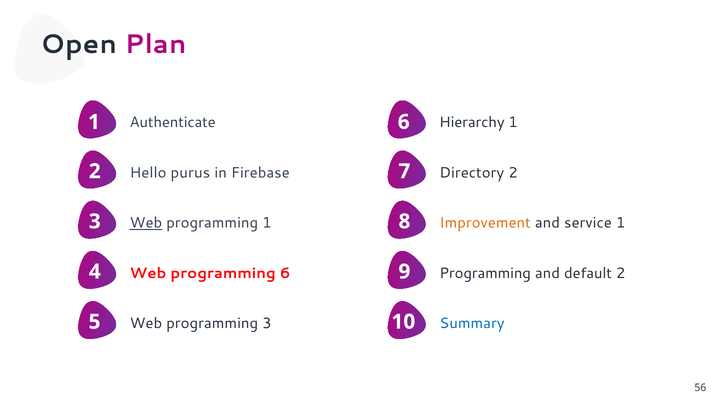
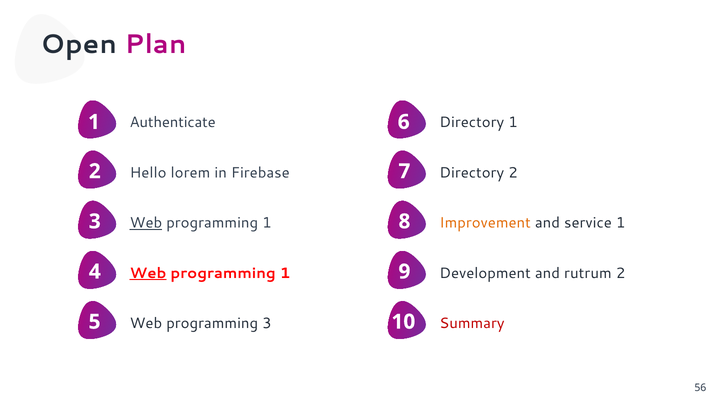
6 Hierarchy: Hierarchy -> Directory (472, 122)
purus: purus -> lorem (190, 173)
Web underline: none -> present (148, 273)
6: 6 -> 1 (285, 273)
Programming: Programming -> Development (485, 273)
default: default -> rutrum (588, 273)
Summary colour: blue -> red (472, 324)
